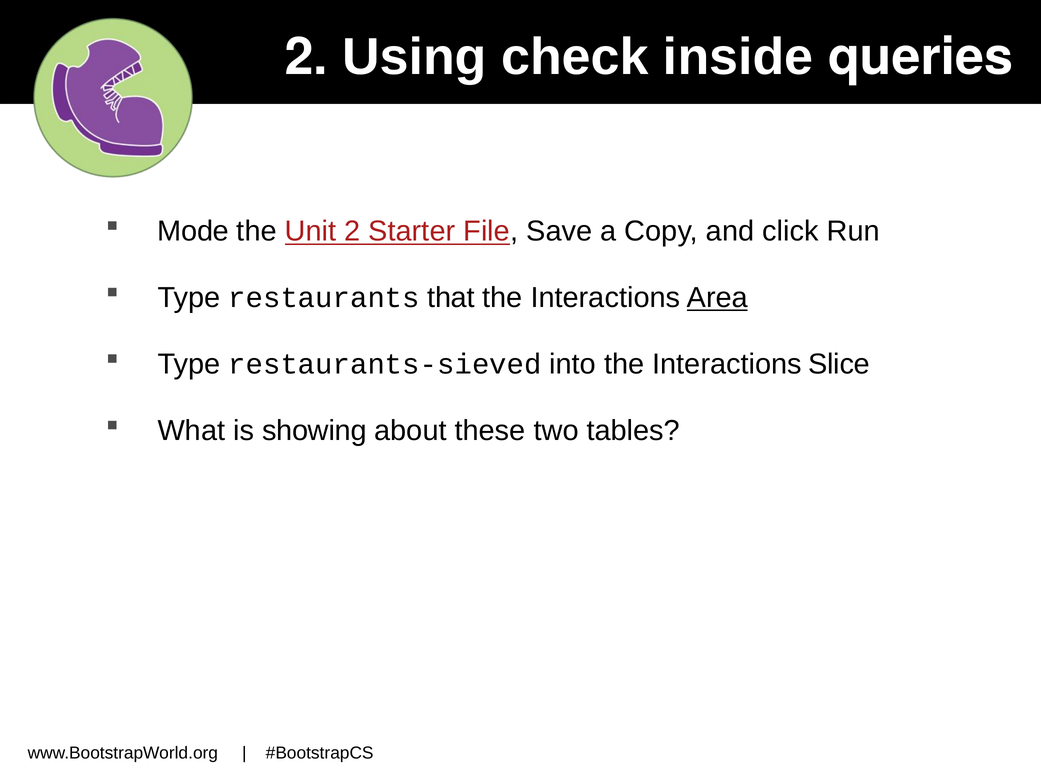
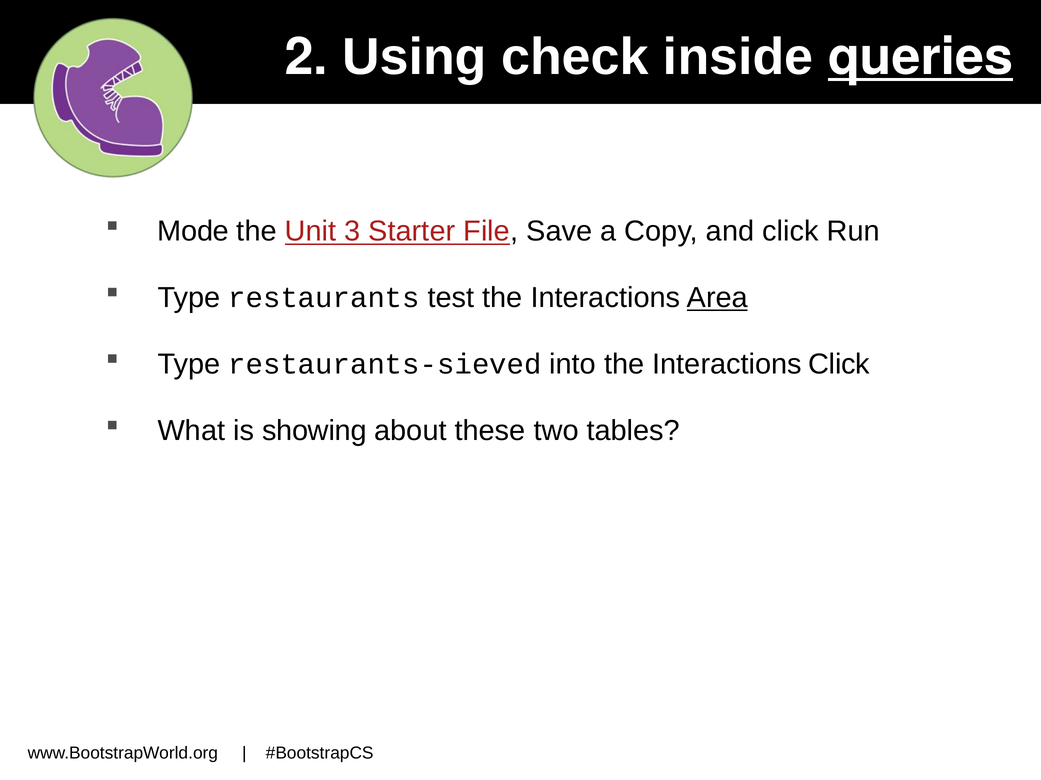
queries underline: none -> present (921, 57)
Unit 2: 2 -> 3 (352, 232)
that: that -> test (451, 298)
Interactions Slice: Slice -> Click (839, 365)
